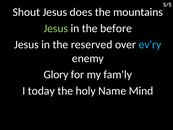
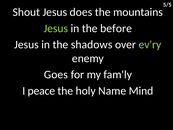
reserved: reserved -> shadows (92, 44)
ev'ry colour: light blue -> light green (150, 44)
Glory: Glory -> Goes (56, 74)
today: today -> peace (41, 91)
